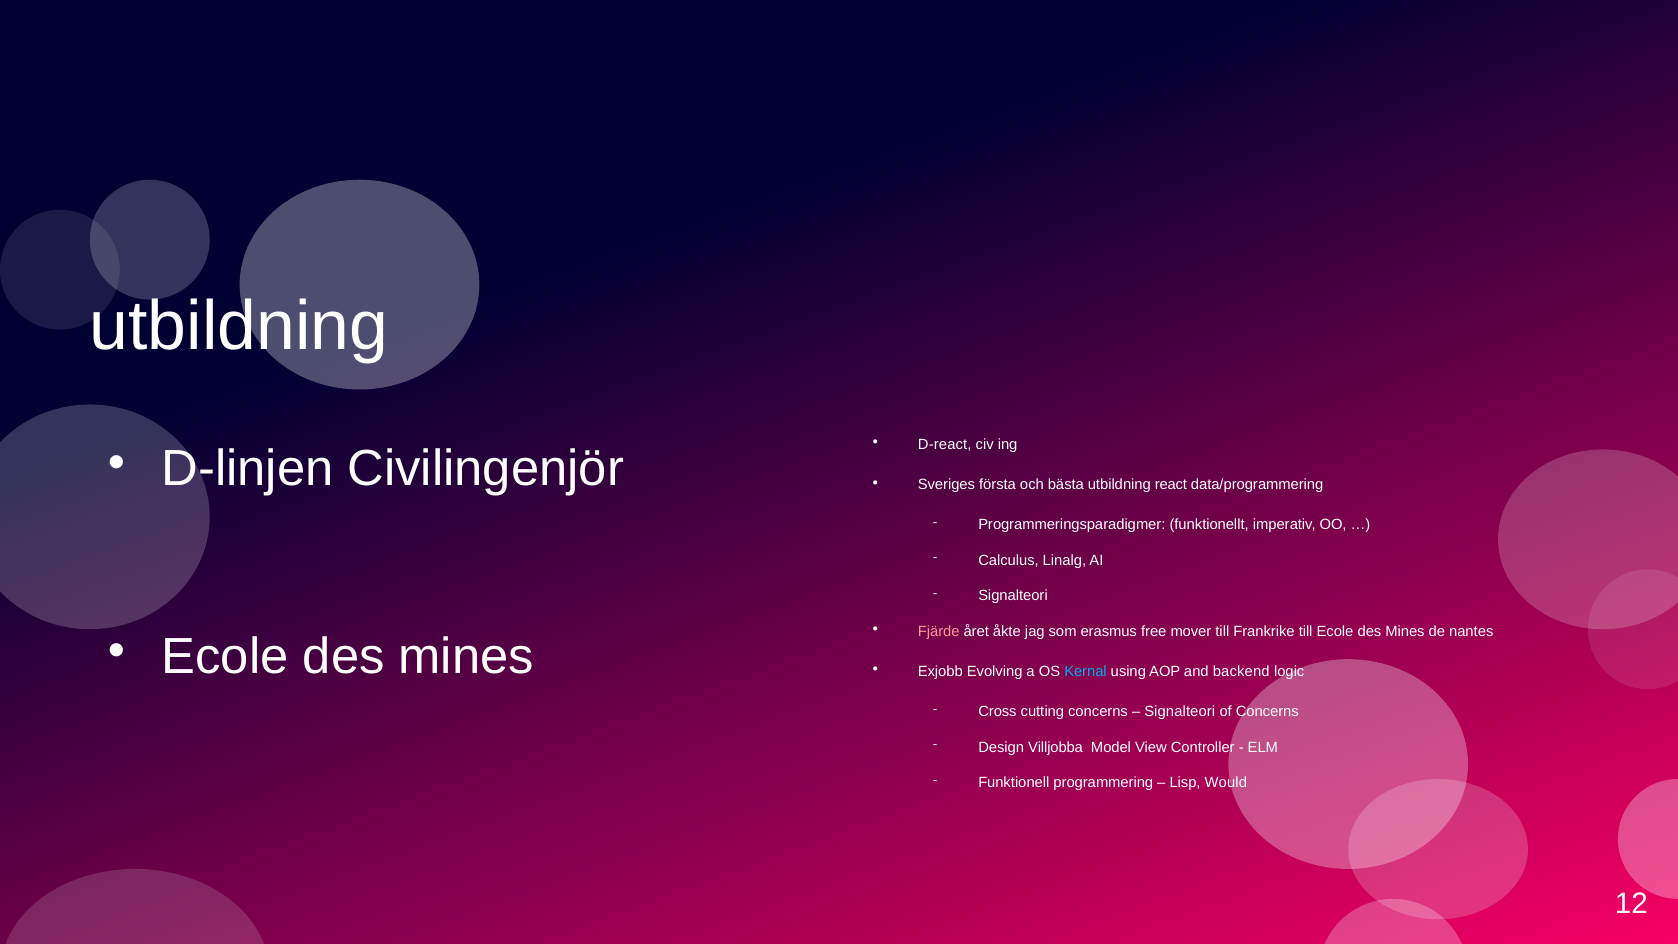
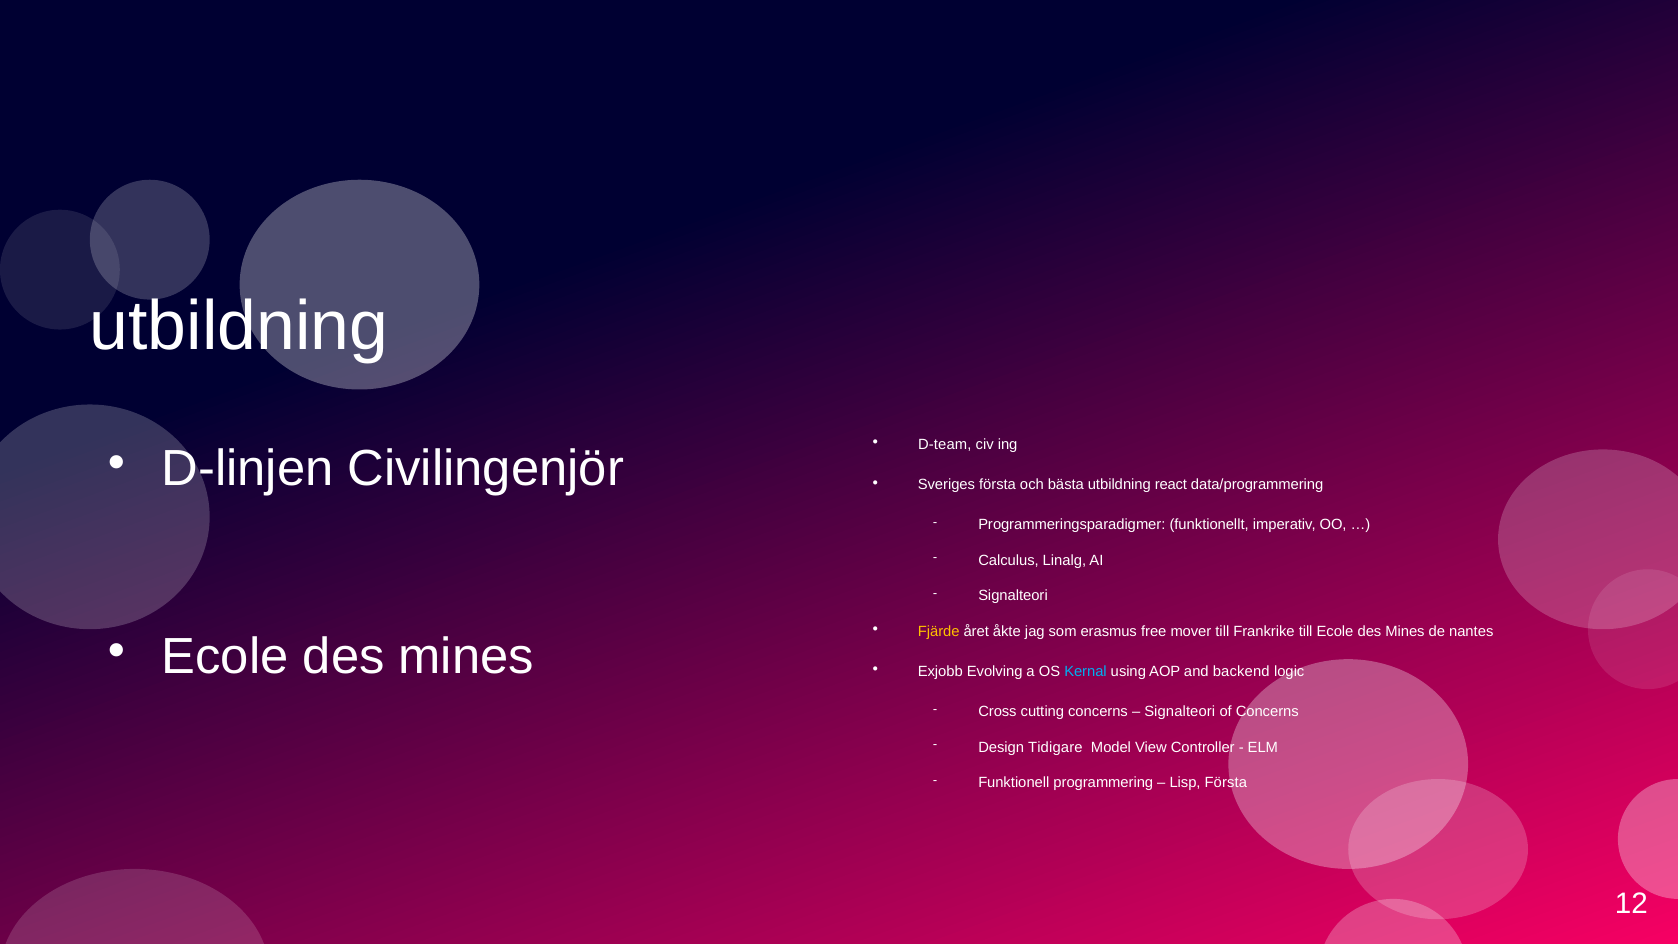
D-react: D-react -> D-team (945, 444)
Fjärde colour: pink -> yellow (939, 631)
Villjobba: Villjobba -> Tidigare (1055, 747)
Lisp Would: Would -> Första (1226, 783)
